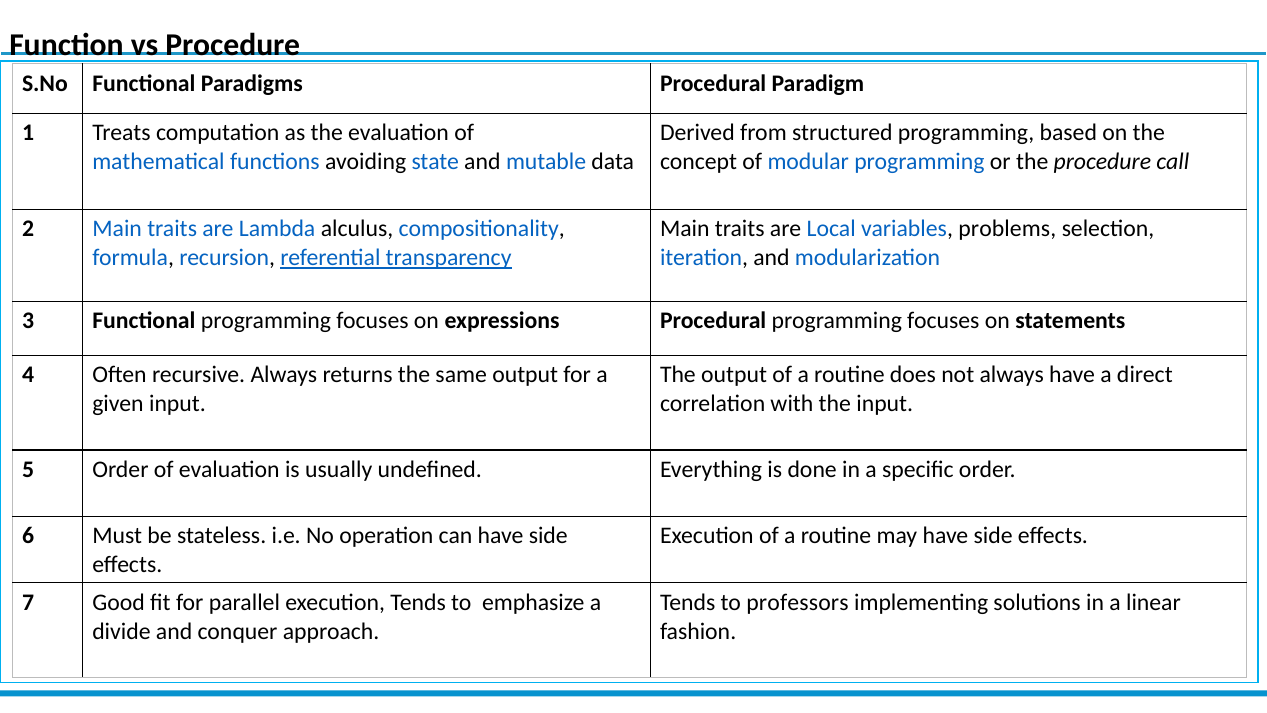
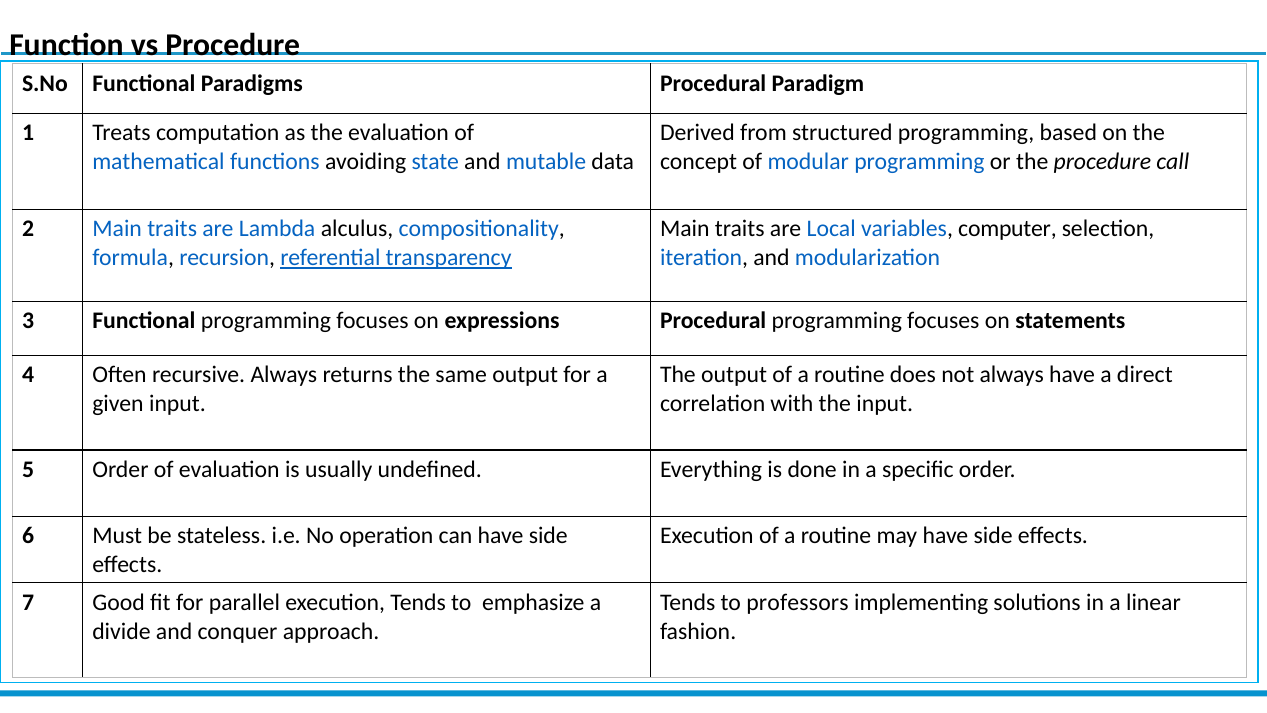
problems: problems -> computer (1007, 229)
